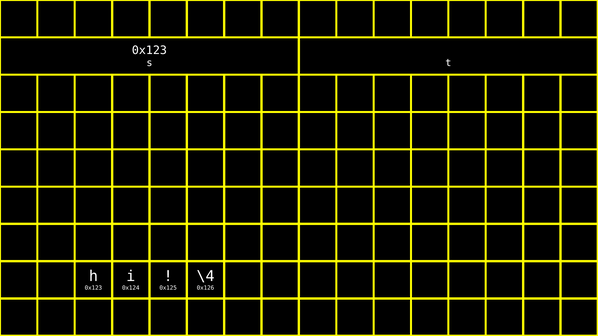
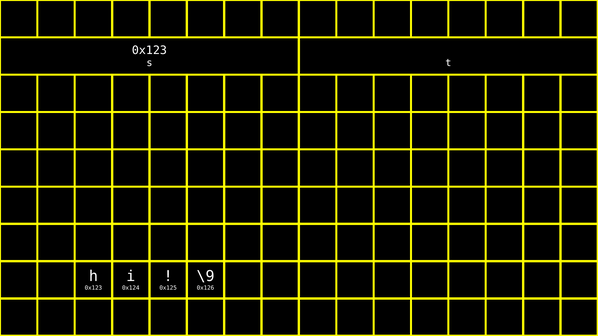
\4: \4 -> \9 (206, 276)
